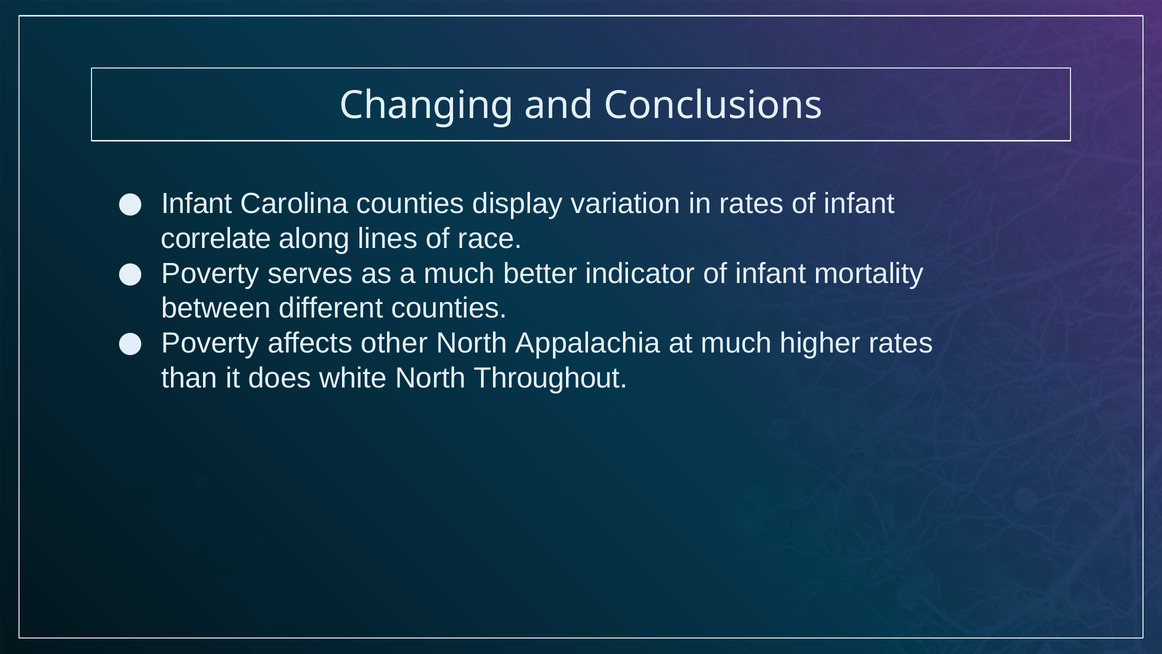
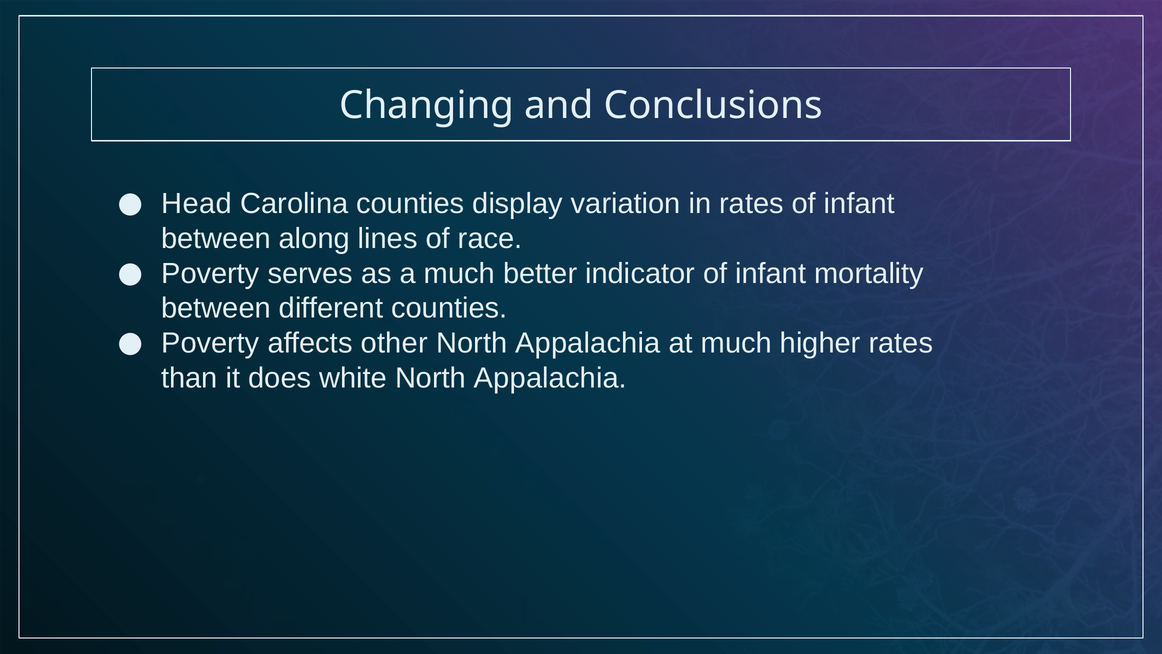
Infant: Infant -> Head (197, 204)
correlate: correlate -> between (216, 238)
white North Throughout: Throughout -> Appalachia (551, 378)
